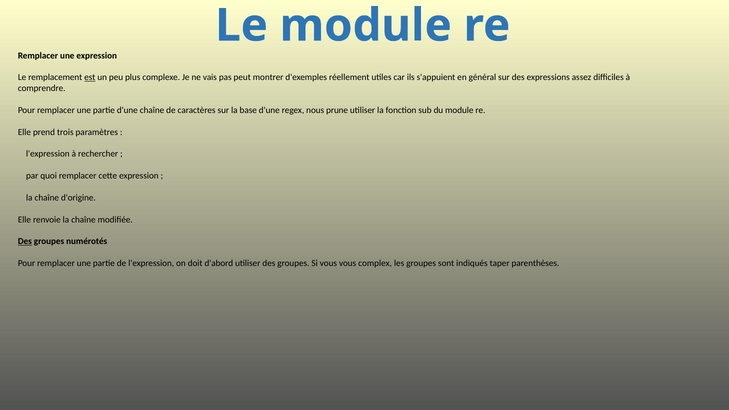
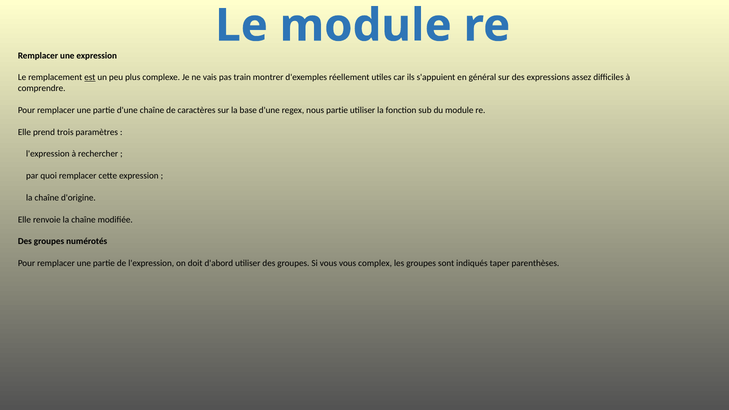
peut: peut -> train (242, 77)
nous prune: prune -> partie (337, 110)
Des underline: present -> none (25, 241)
